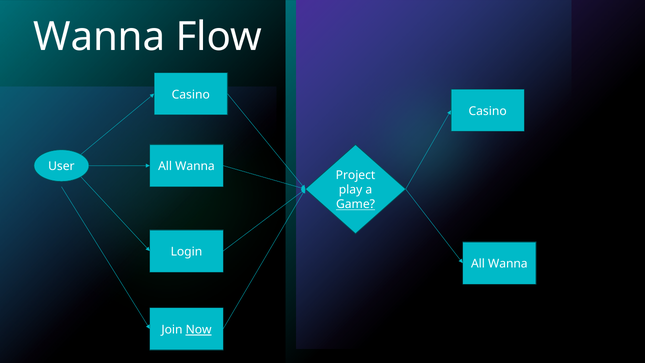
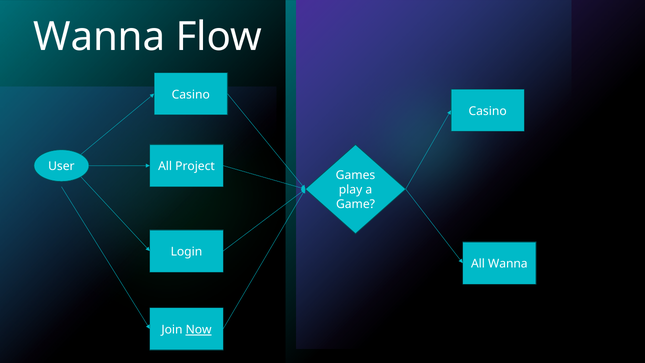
Wanna: Wanna -> Project (195, 166)
Project: Project -> Games (355, 175)
Game underline: present -> none (356, 204)
